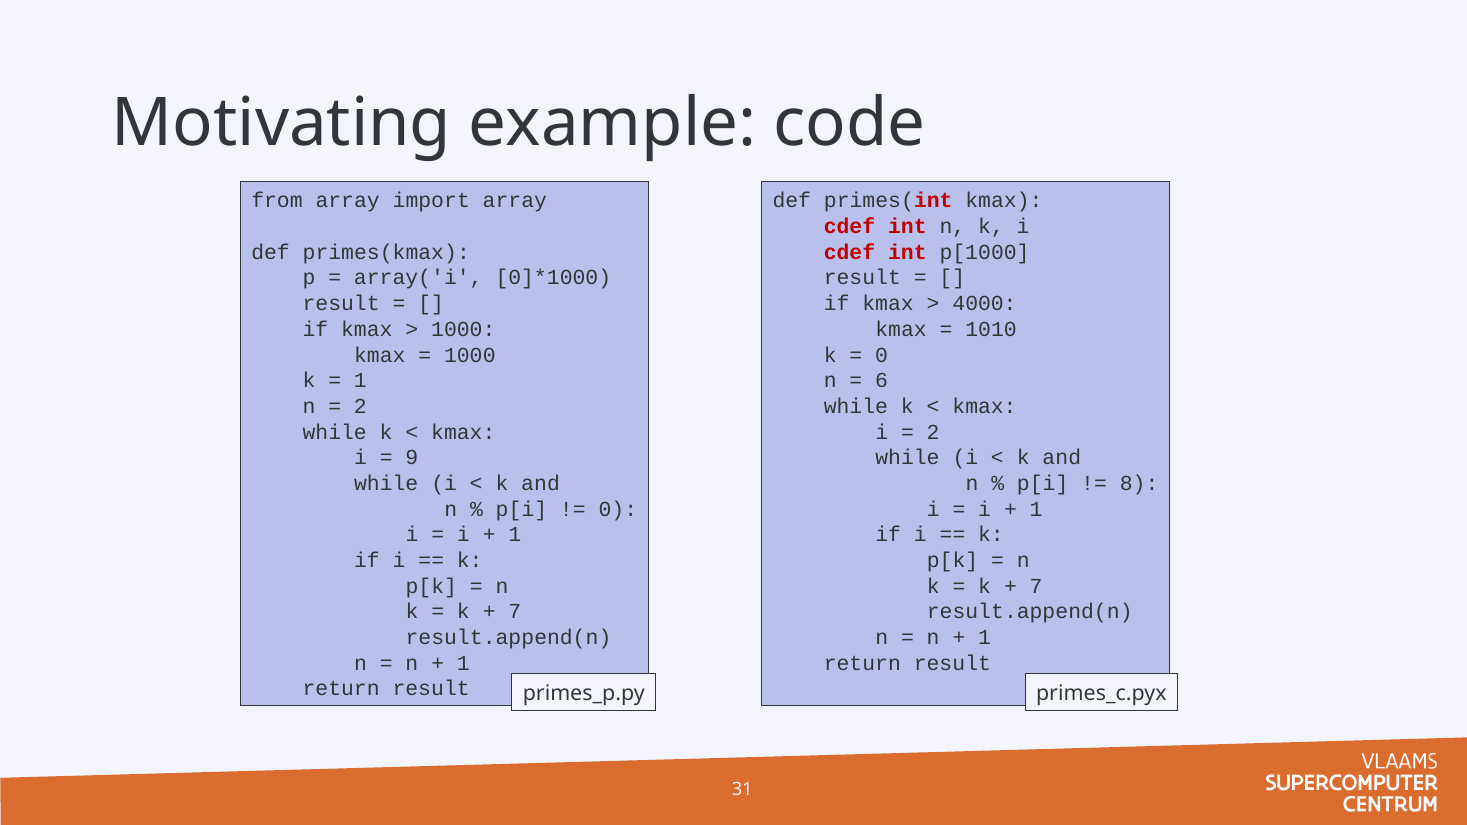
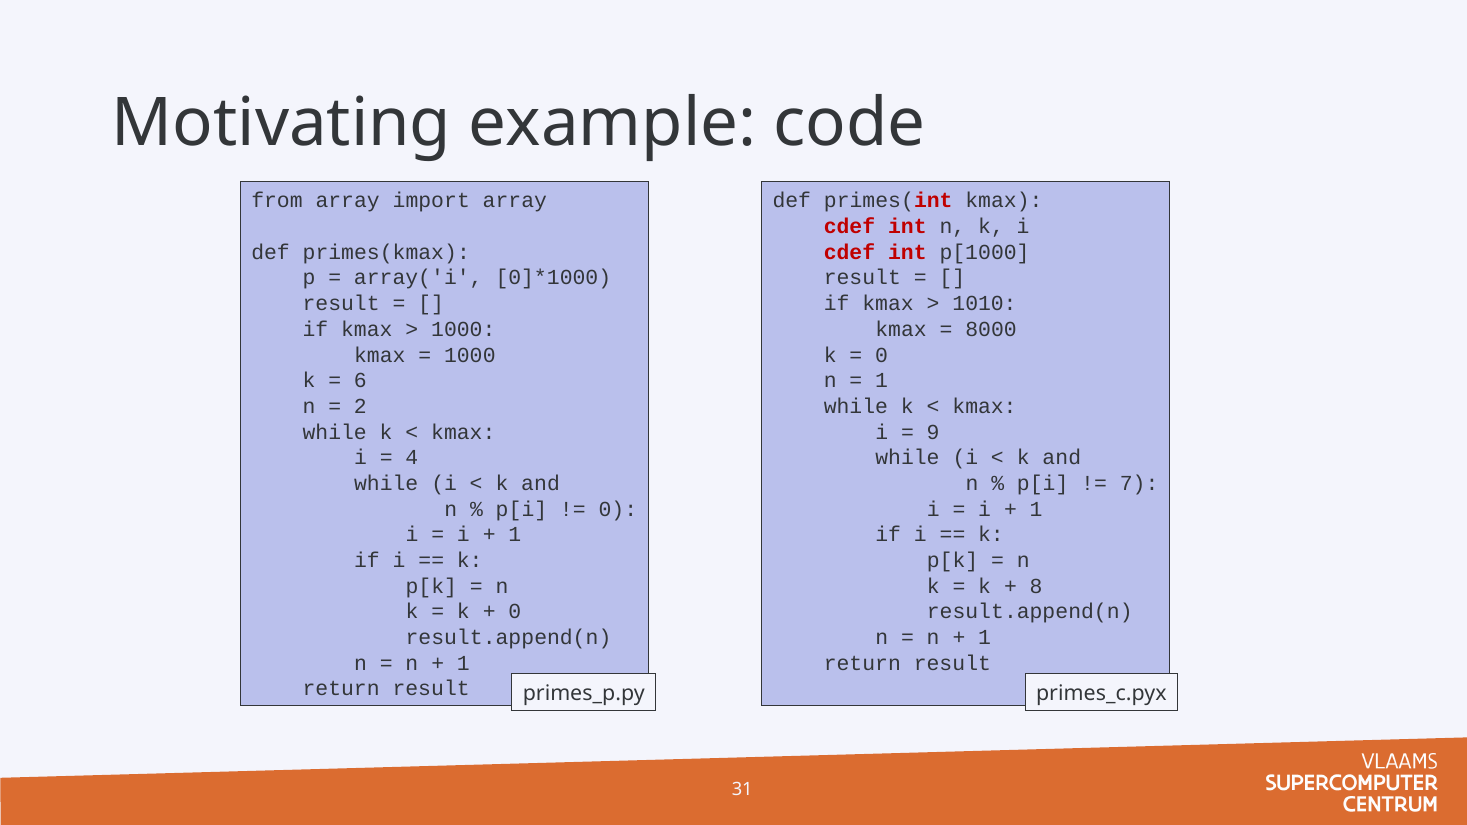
4000: 4000 -> 1010 (985, 304)
1010: 1010 -> 8000 (991, 329)
1: 1 -> 6 (360, 381)
6: 6 -> 1 (882, 381)
2: 2 -> 9 (933, 432)
9: 9 -> 4 (412, 458)
8: 8 -> 7 (1139, 483)
7: 7 -> 8 (1036, 586)
7: 7 -> 0 (515, 612)
